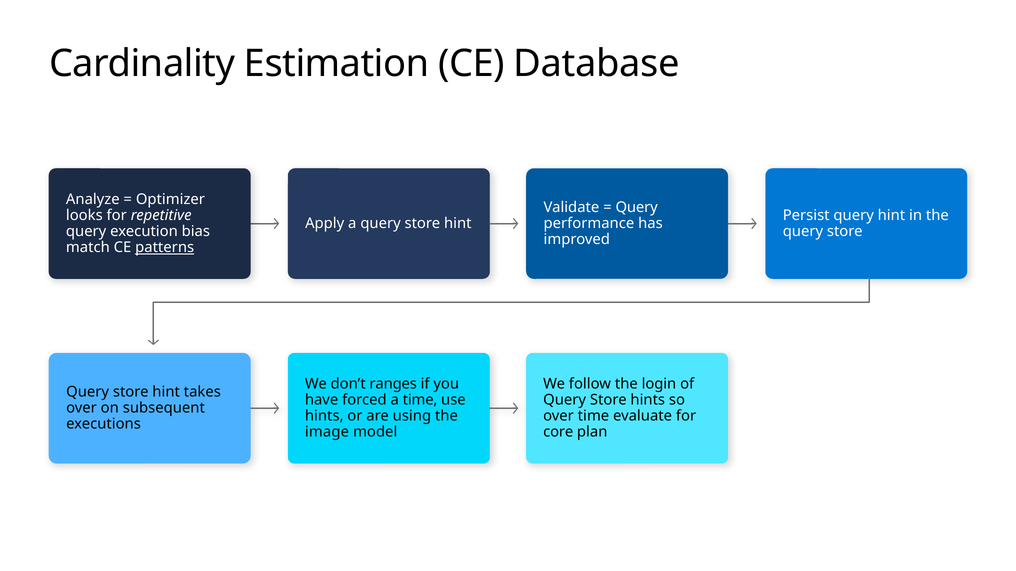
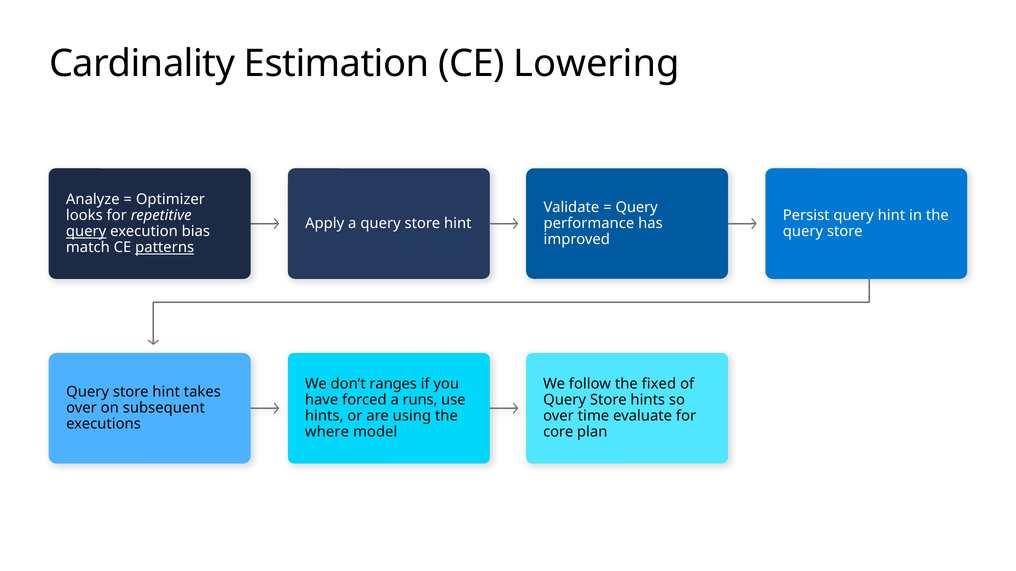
Database: Database -> Lowering (596, 64)
query underline: none -> present (86, 232)
login: login -> fixed (659, 384)
a time: time -> runs (420, 400)
image: image -> where (327, 432)
